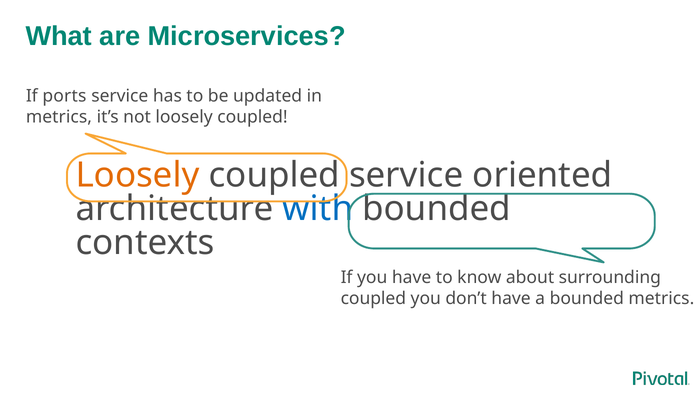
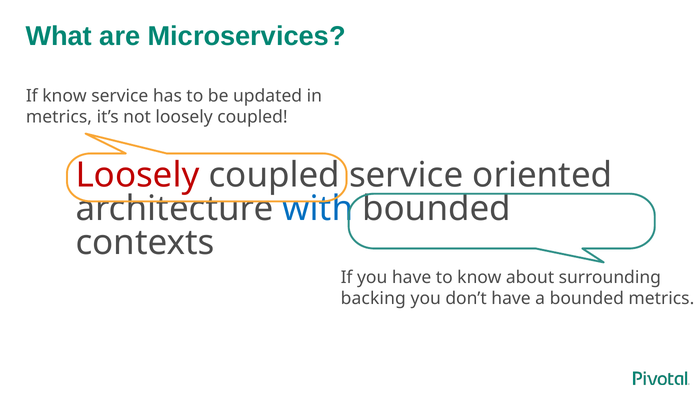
If ports: ports -> know (65, 96)
Loosely colour: orange -> red (138, 175)
coupled: coupled -> backing (373, 298)
